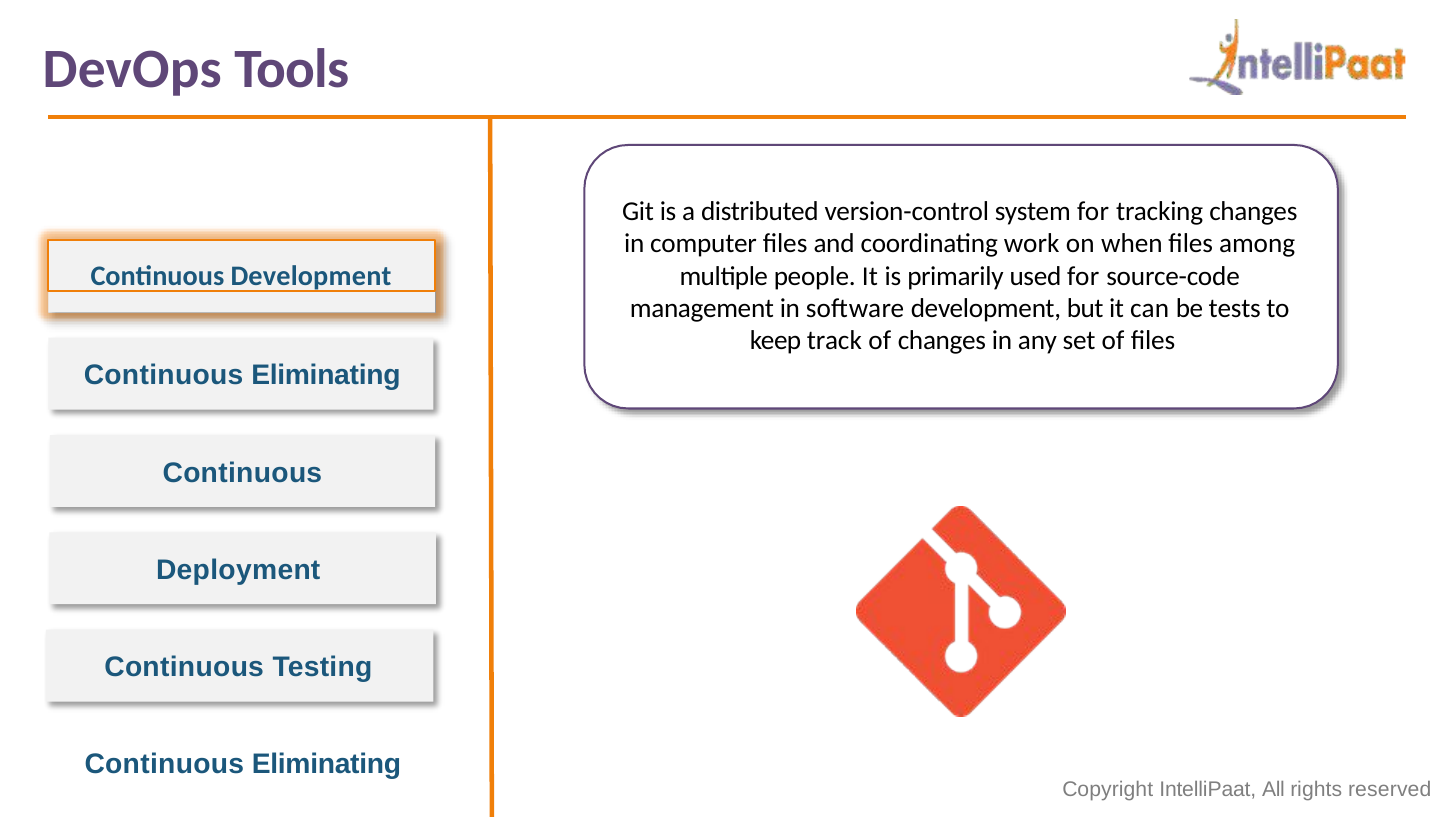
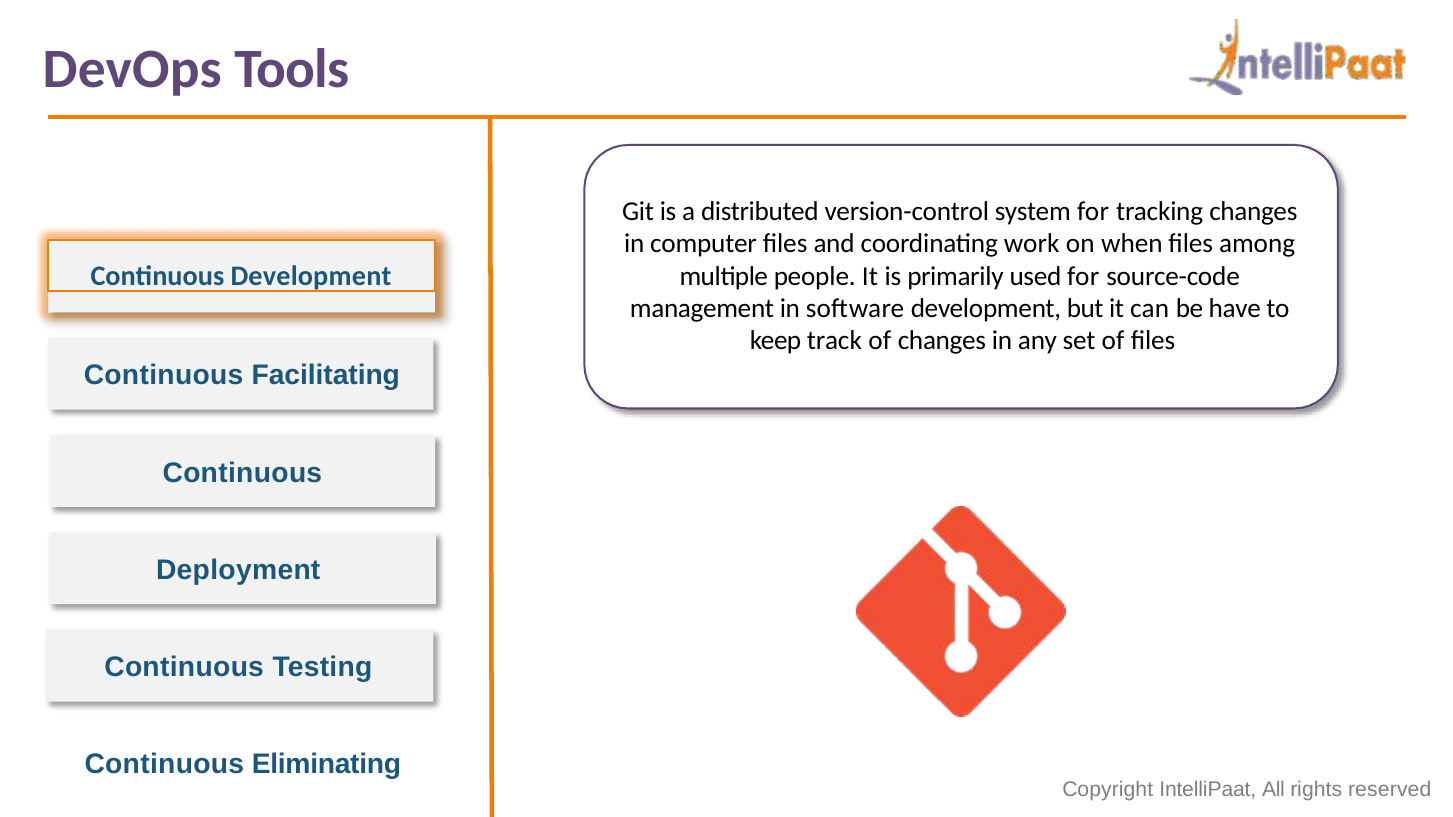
tests: tests -> have (1235, 309)
Eliminating: Eliminating -> Facilitating (326, 375)
